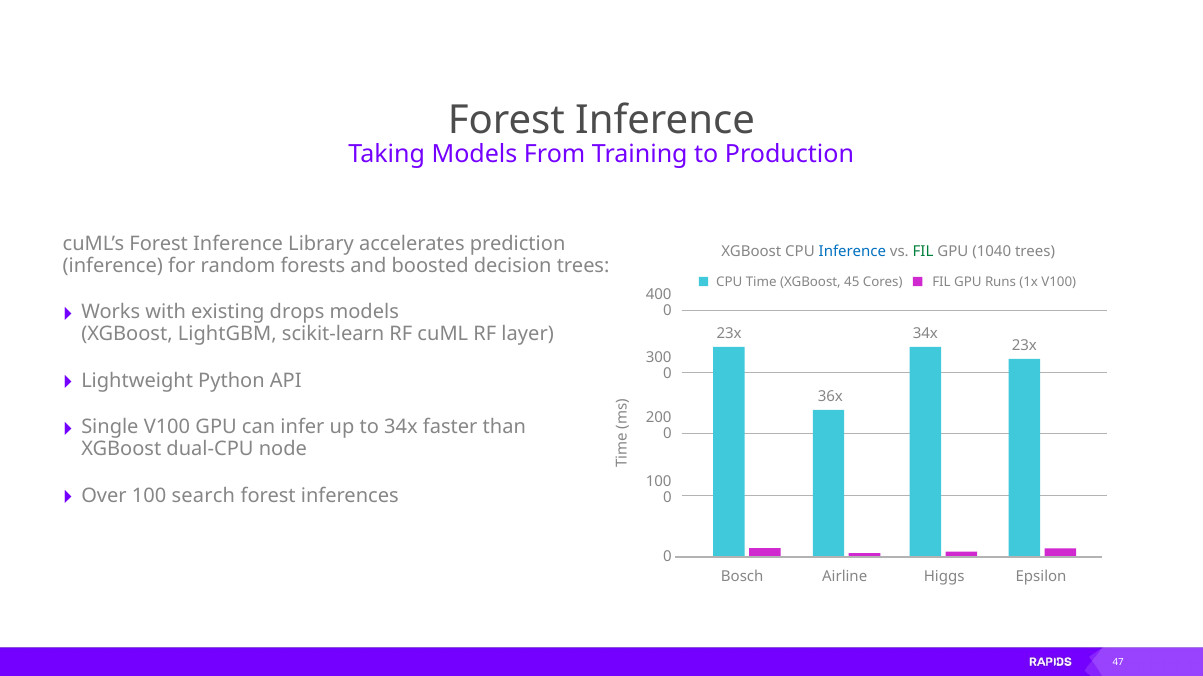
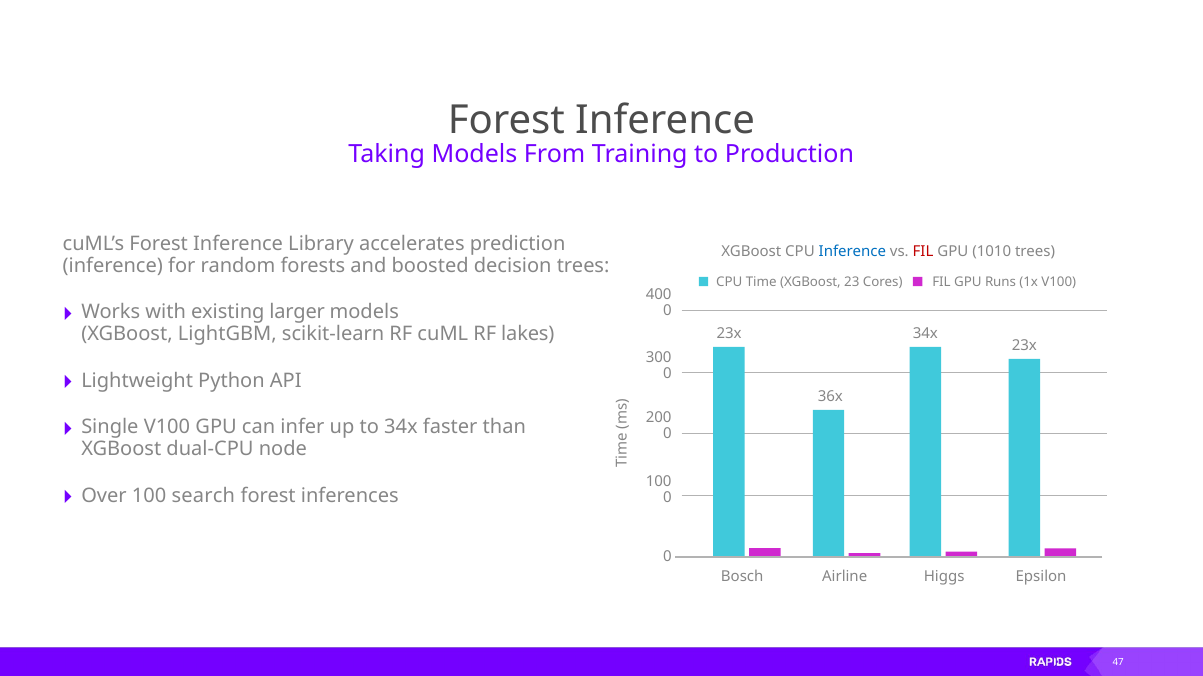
FIL colour: green -> red (923, 252)
1040: 1040 -> 1010 (992, 252)
45: 45 -> 23 (852, 282)
drops: drops -> larger (297, 313)
layer: layer -> lakes (528, 334)
